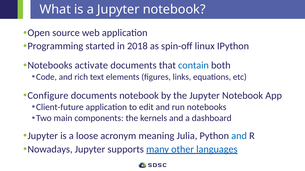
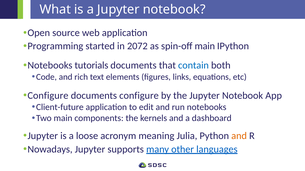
2018: 2018 -> 2072 (137, 46)
spin-off linux: linux -> main (205, 46)
activate: activate -> tutorials (91, 66)
documents notebook: notebook -> configure (139, 96)
and colour: blue -> orange (239, 136)
